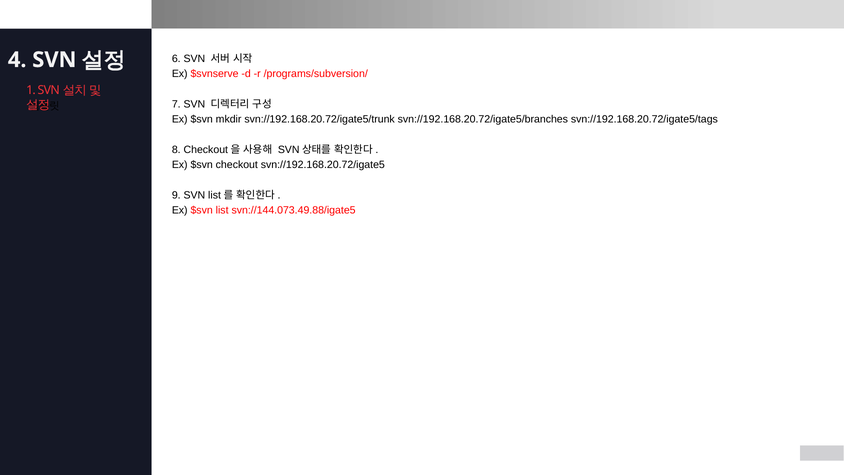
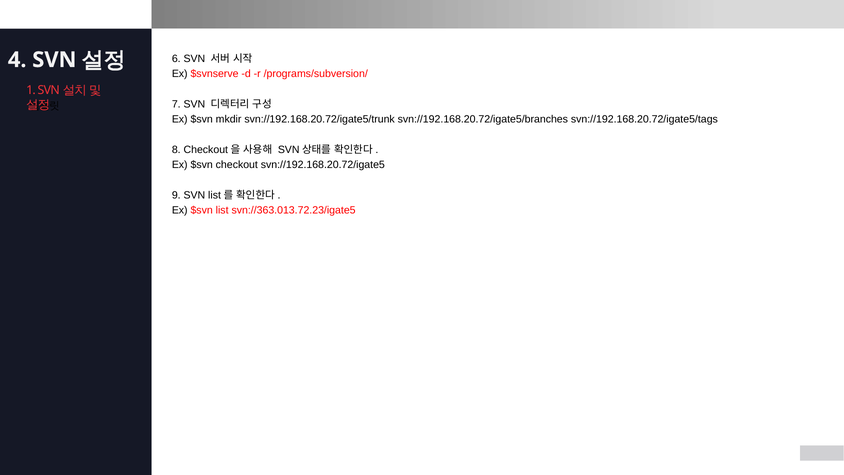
svn://144.073.49.88/igate5: svn://144.073.49.88/igate5 -> svn://363.013.72.23/igate5 (294, 210)
